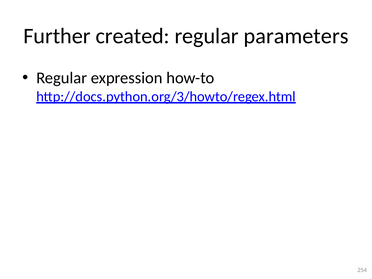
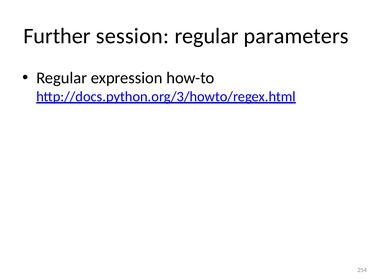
created: created -> session (133, 36)
